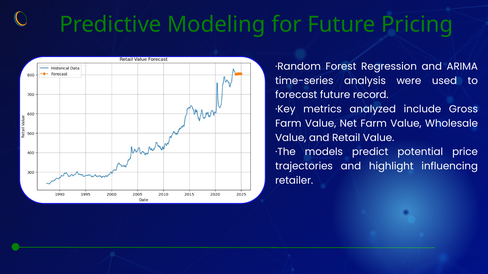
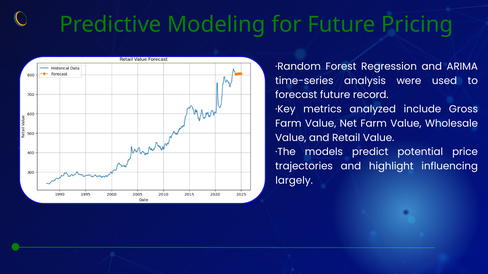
retailer: retailer -> largely (294, 181)
